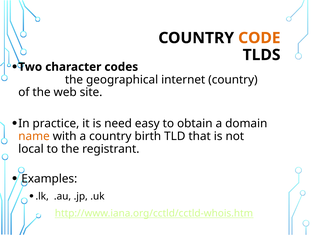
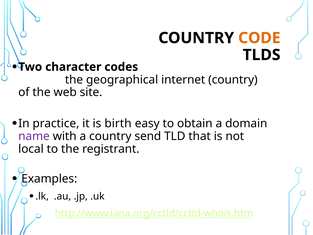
need: need -> birth (118, 123)
name colour: orange -> purple (34, 136)
birth: birth -> send (148, 136)
